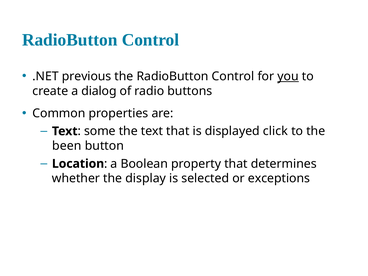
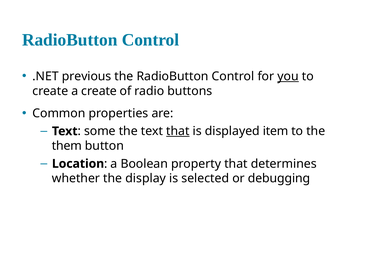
a dialog: dialog -> create (99, 91)
that underline: none -> present (178, 131)
click: click -> item (276, 131)
been: been -> them (67, 146)
exceptions: exceptions -> debugging (279, 178)
